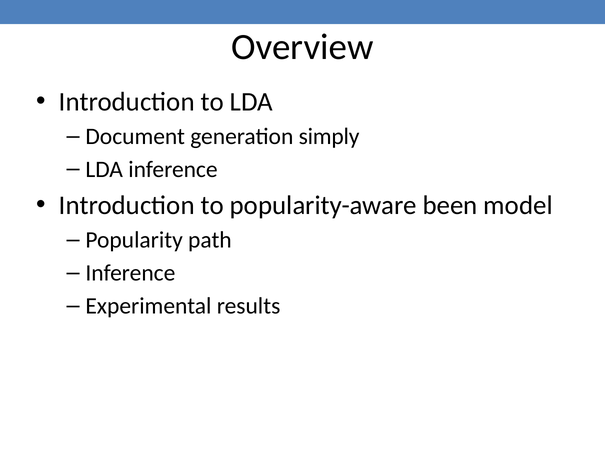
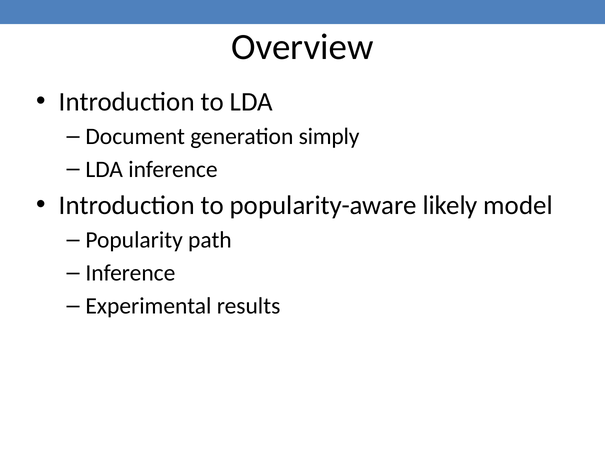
been: been -> likely (450, 205)
